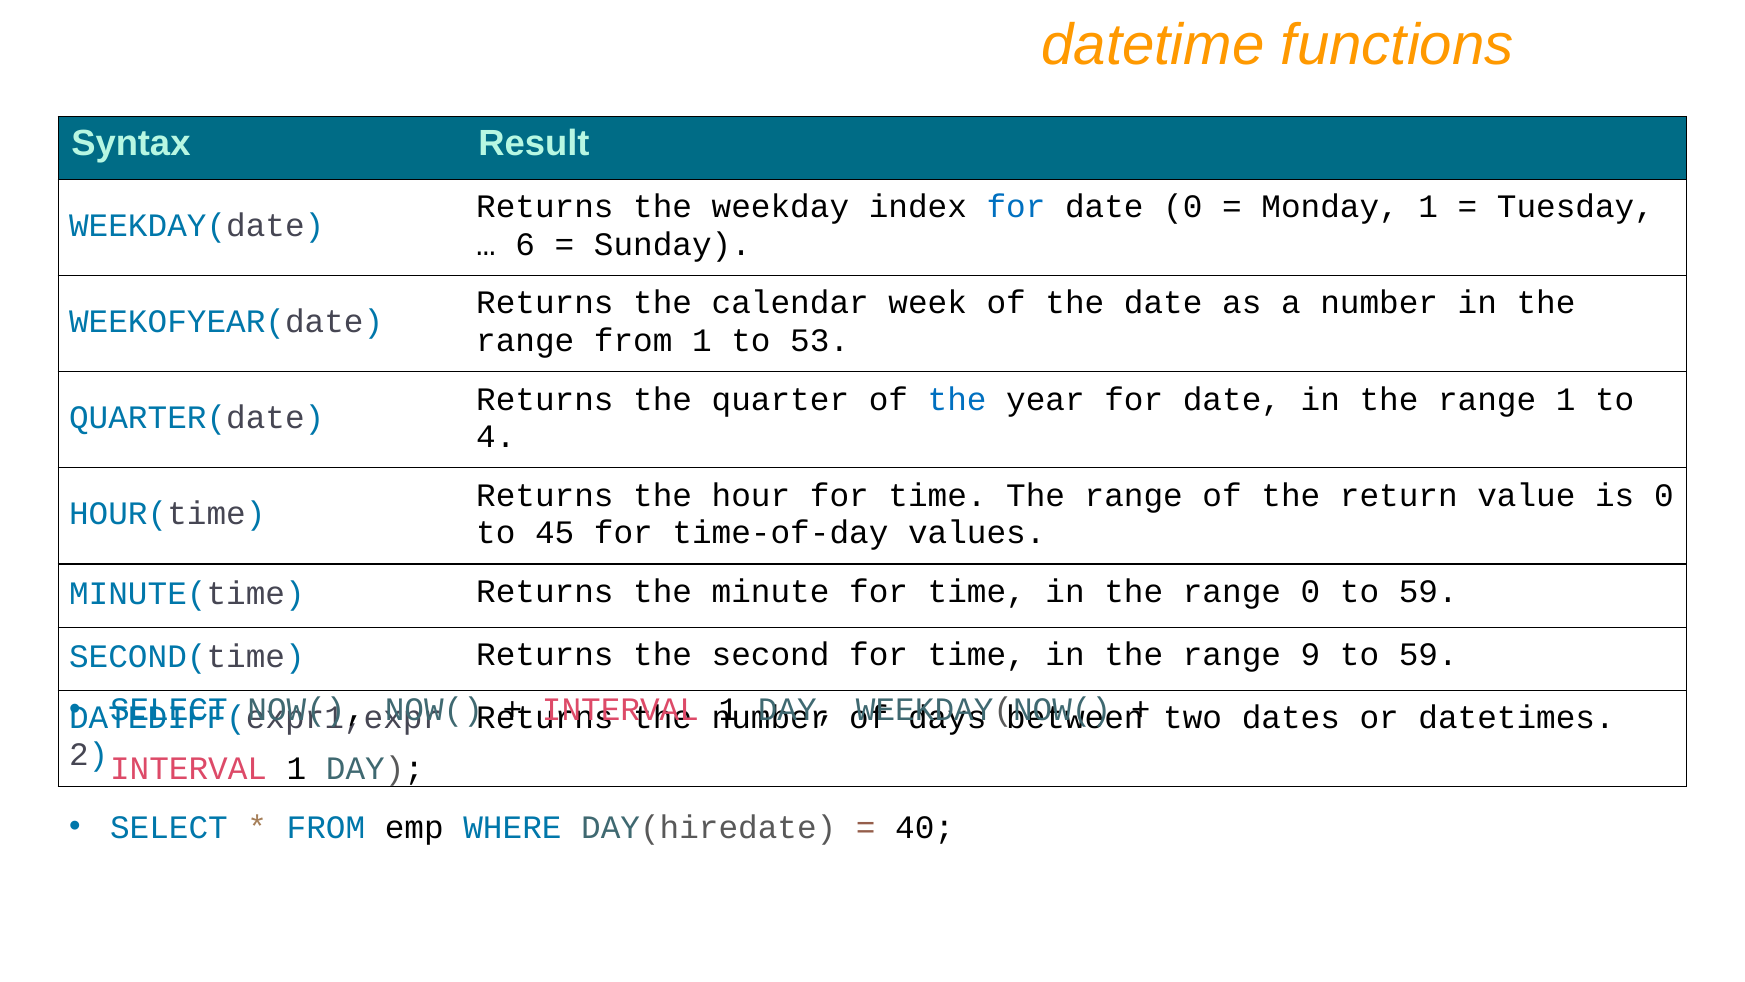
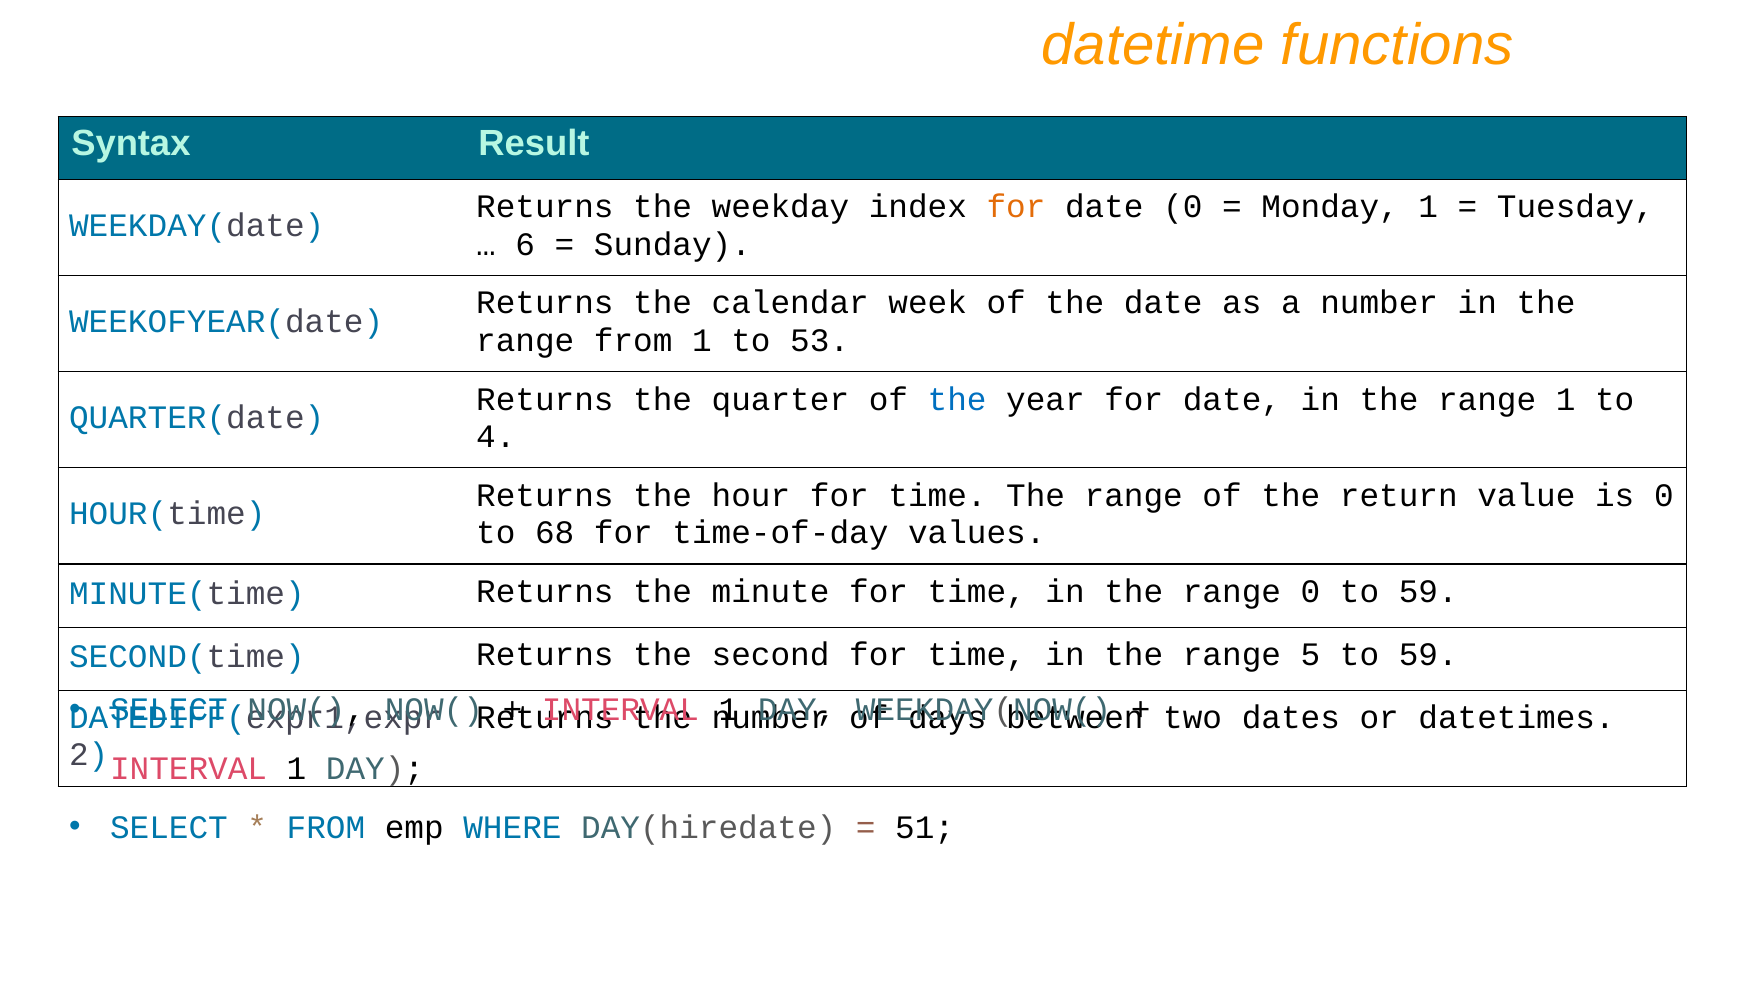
for colour: blue -> orange (1016, 207)
45: 45 -> 68 (555, 532)
9: 9 -> 5 (1310, 654)
40: 40 -> 51 (925, 828)
